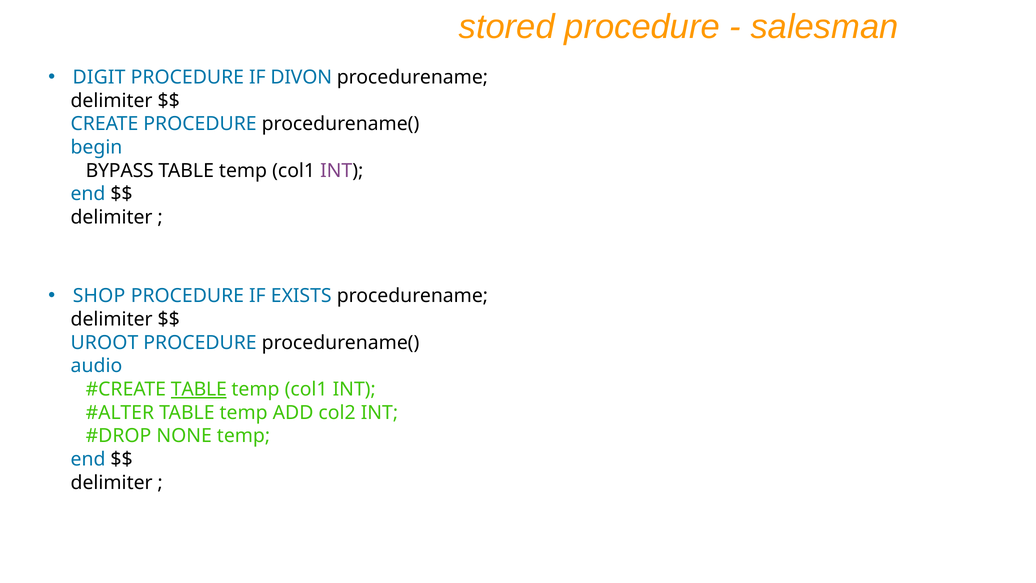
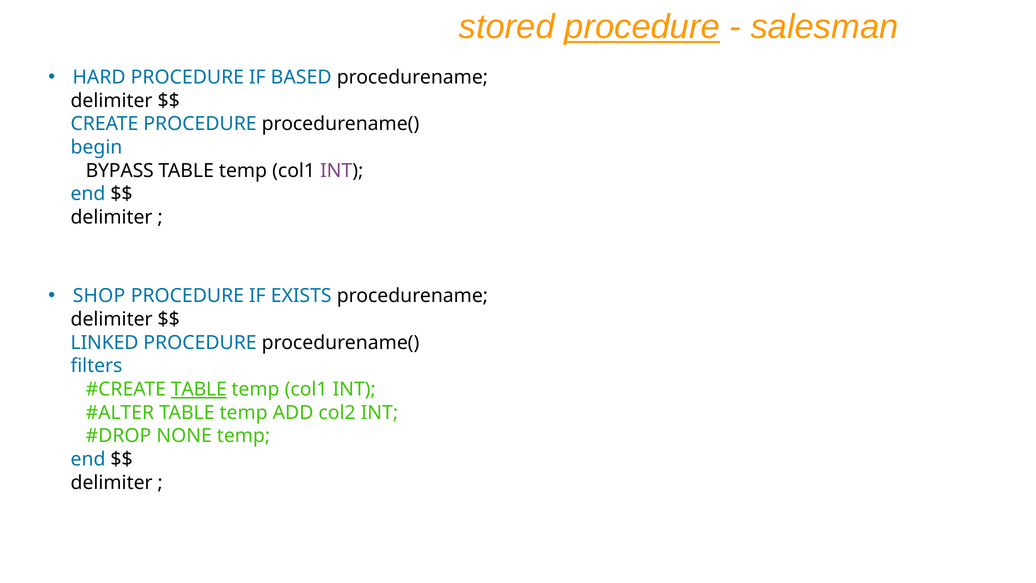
procedure underline: none -> present (642, 27)
DIGIT: DIGIT -> HARD (99, 77)
DIVON: DIVON -> BASED (301, 77)
UROOT: UROOT -> LINKED (105, 343)
audio: audio -> filters (97, 366)
